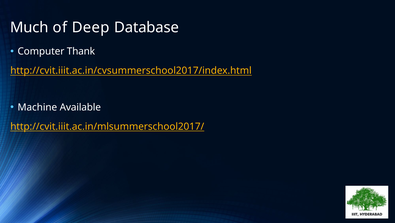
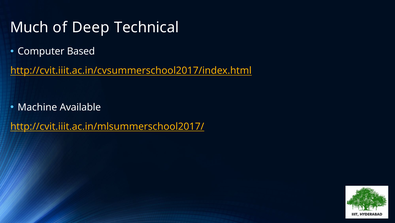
Database: Database -> Technical (147, 27)
Thank: Thank -> Based (81, 51)
